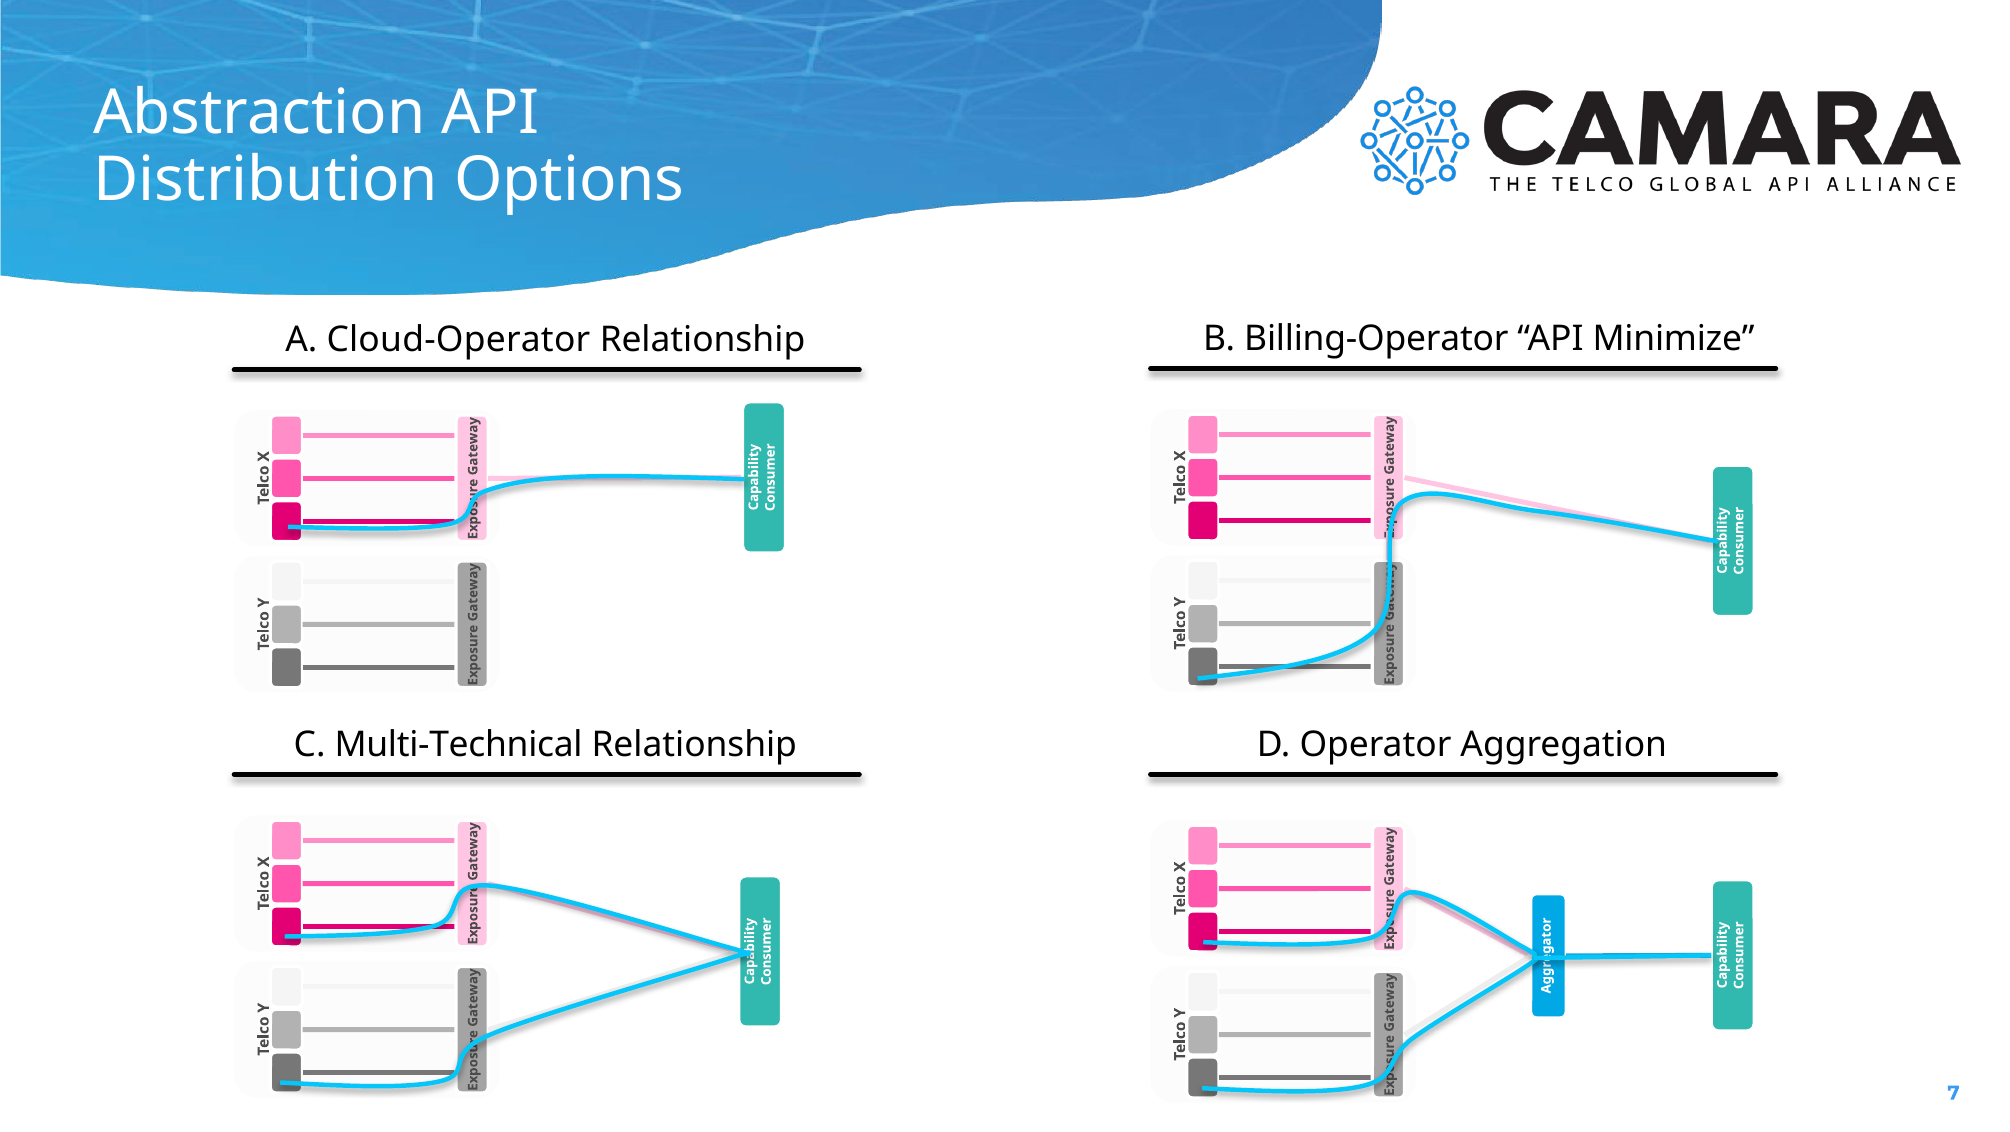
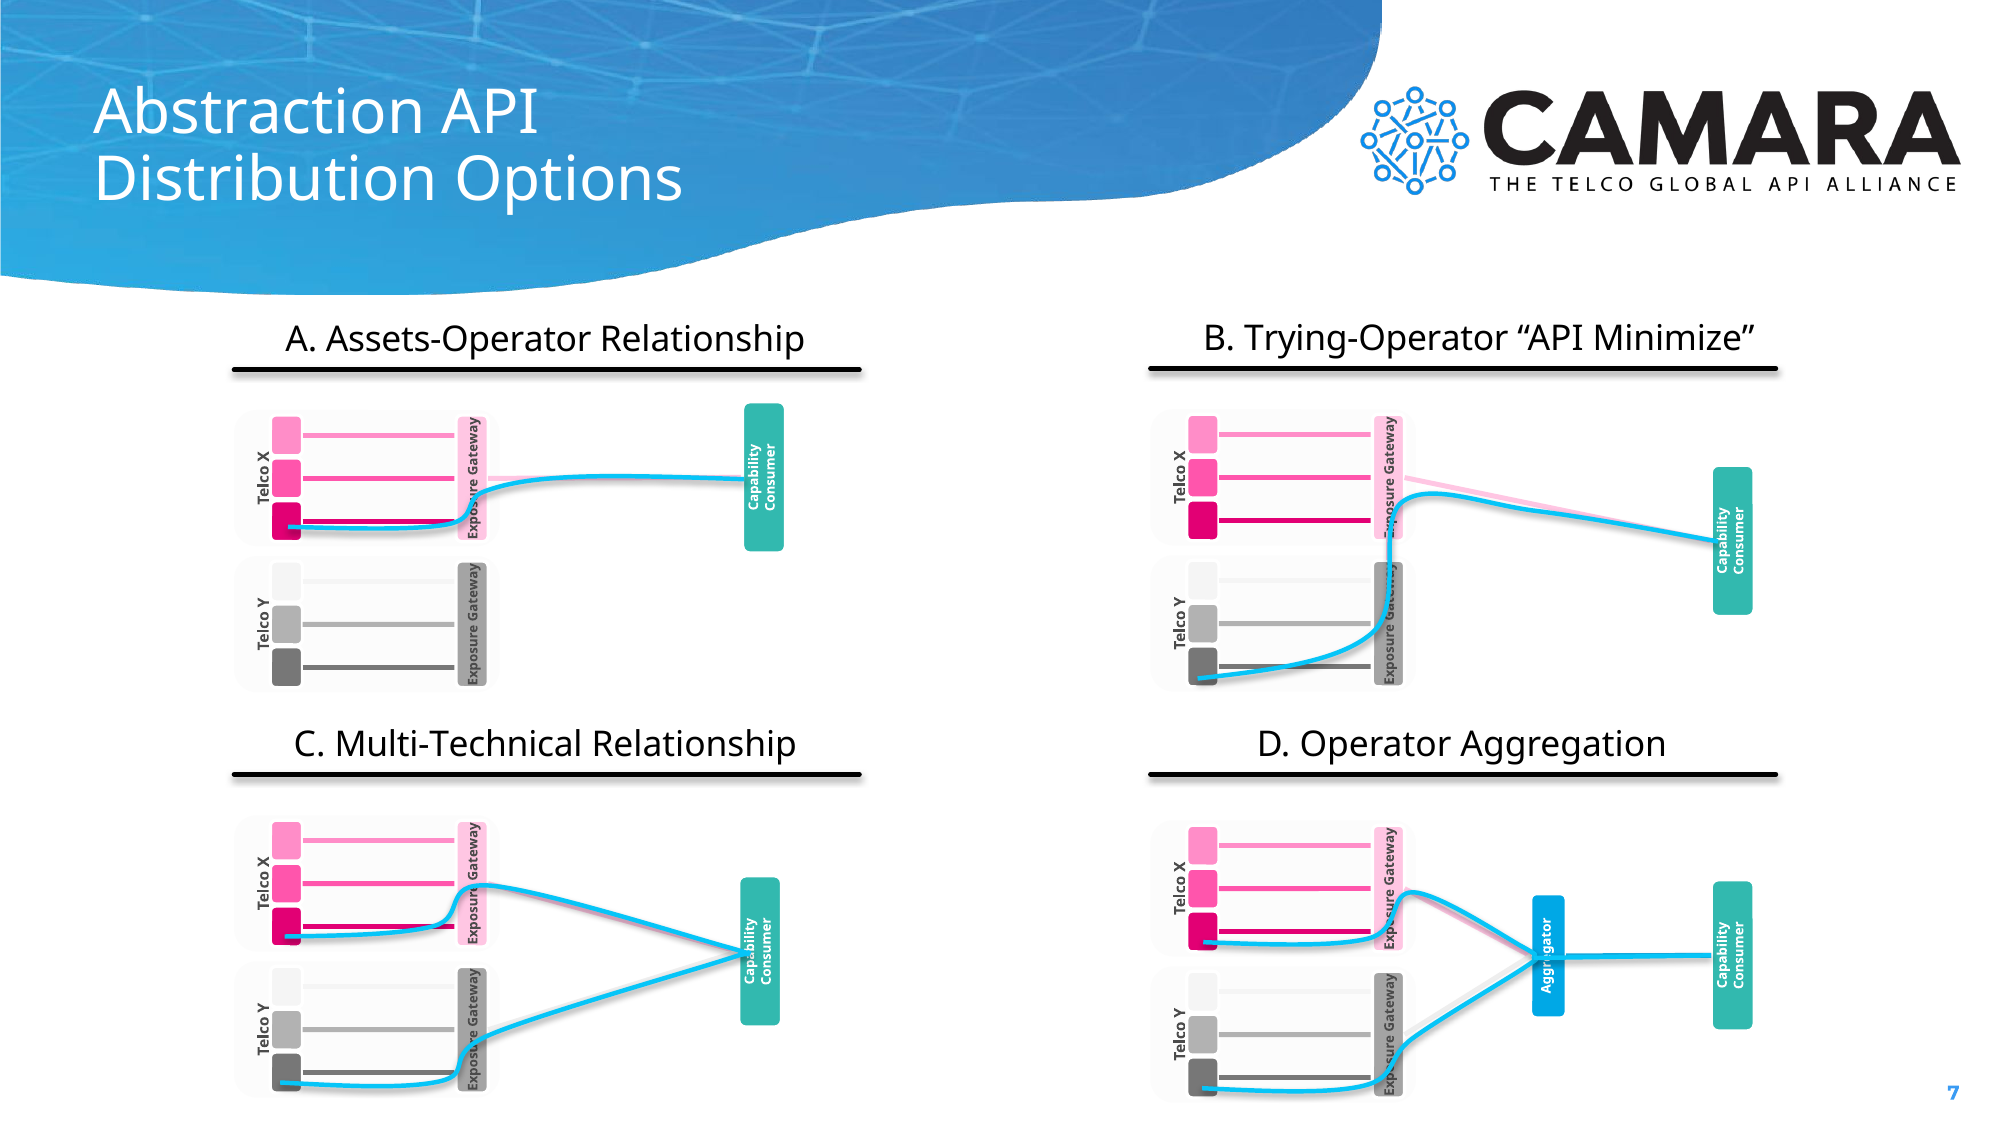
Billing-Operator: Billing-Operator -> Trying-Operator (1376, 338)
Cloud-Operator: Cloud-Operator -> Assets-Operator (459, 340)
